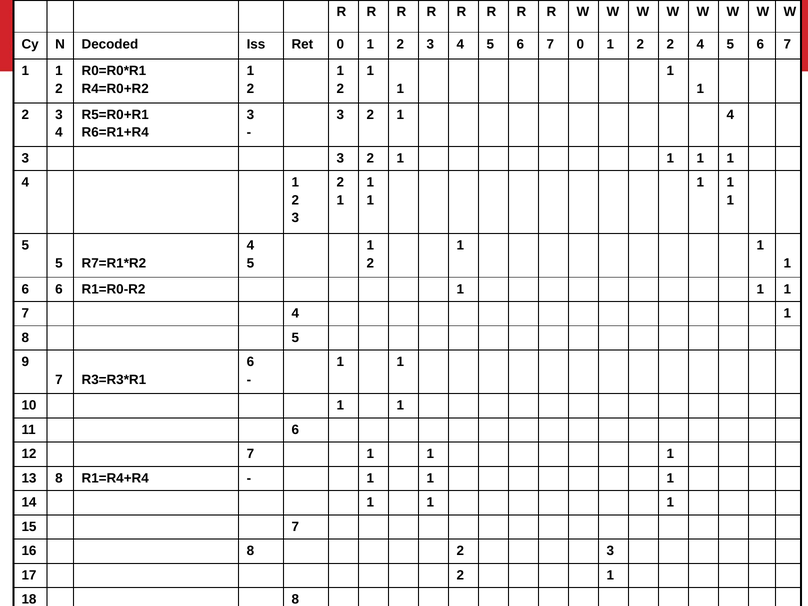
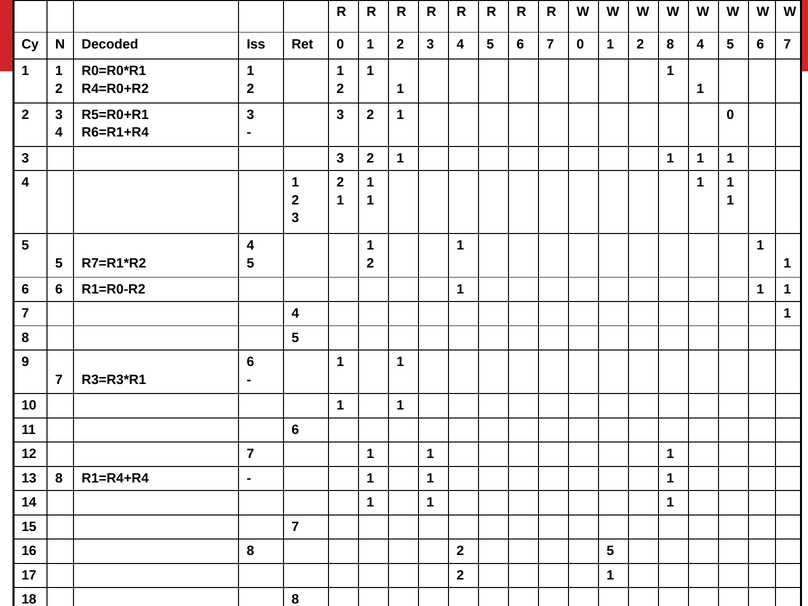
2 2: 2 -> 8 (670, 44)
2 1 4: 4 -> 0 (730, 115)
8 2 3: 3 -> 5 (610, 551)
